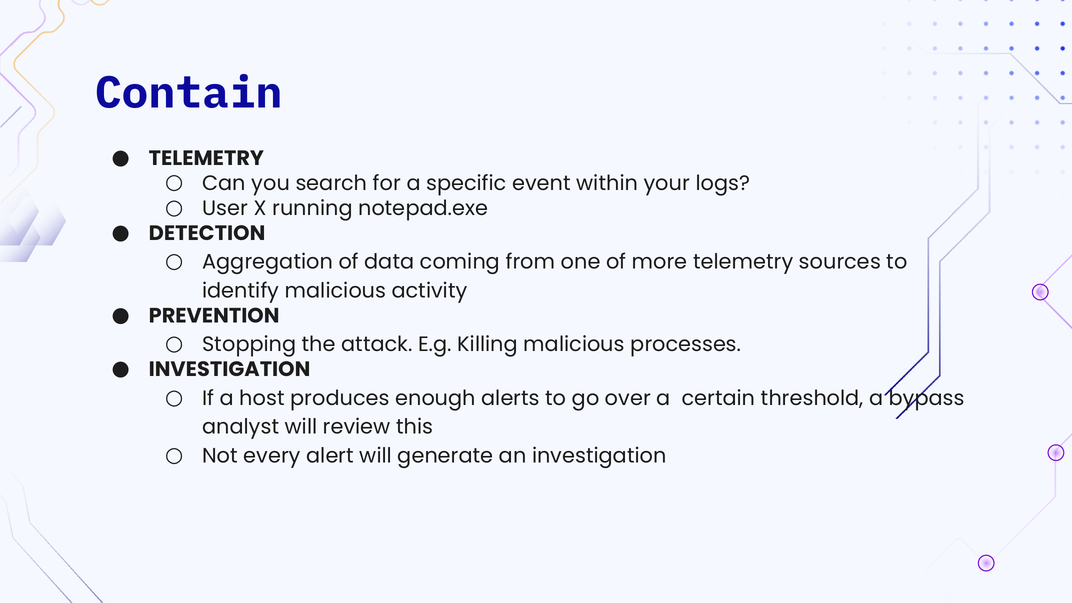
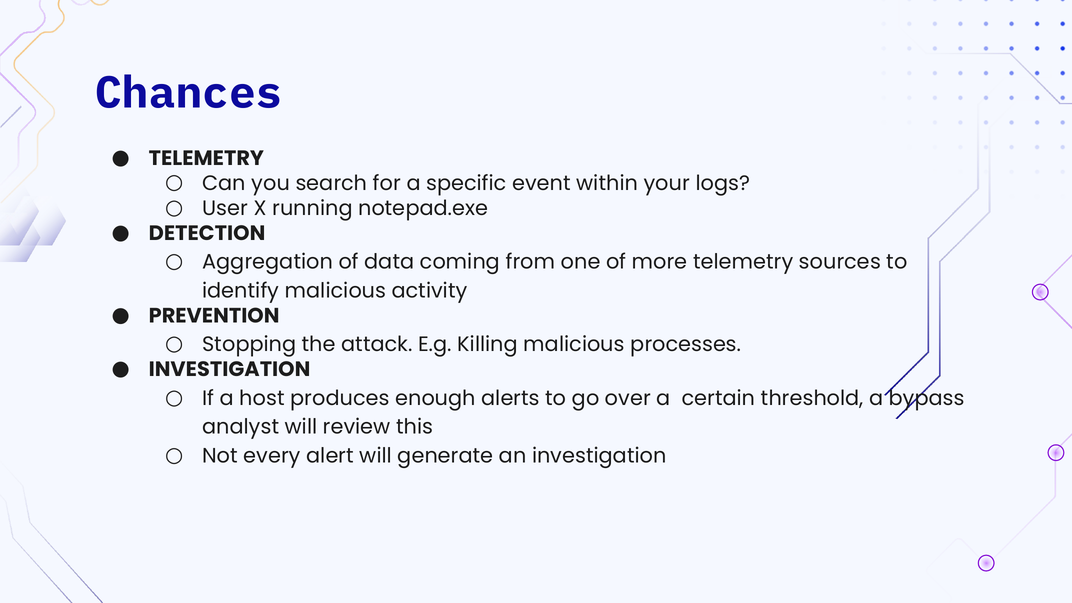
Contain: Contain -> Chances (189, 93)
